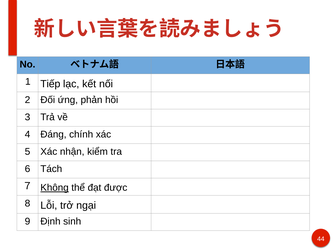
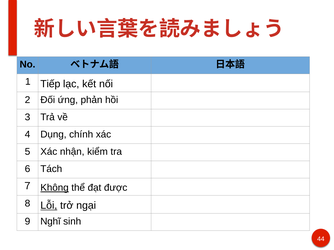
Đáng: Đáng -> Dụng (53, 135)
Lỗi underline: none -> present (49, 206)
Định: Định -> Nghĩ (51, 222)
